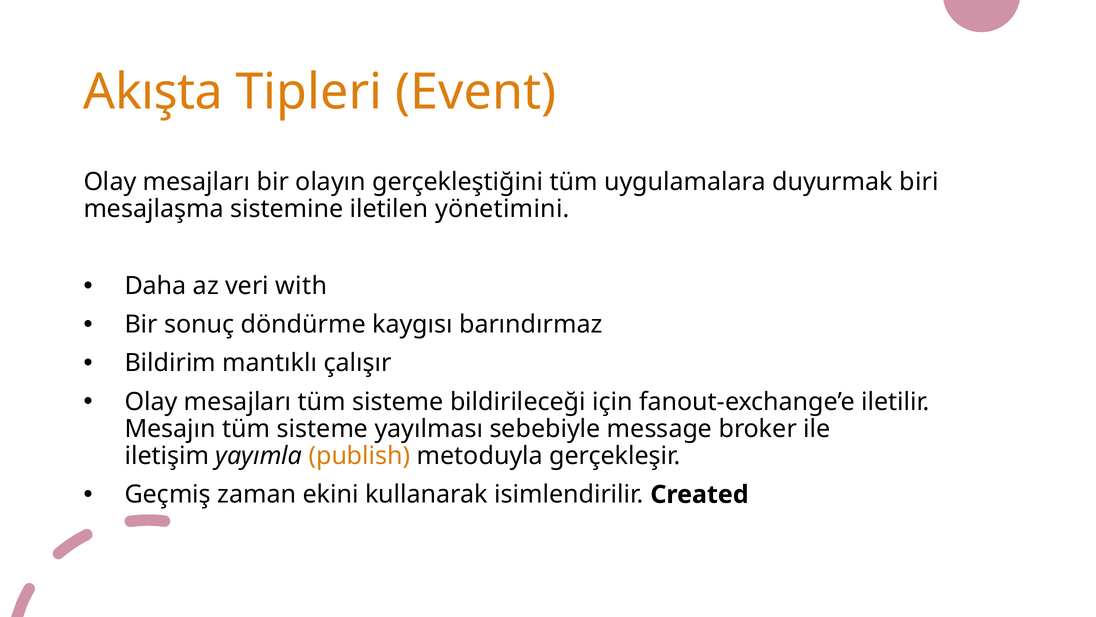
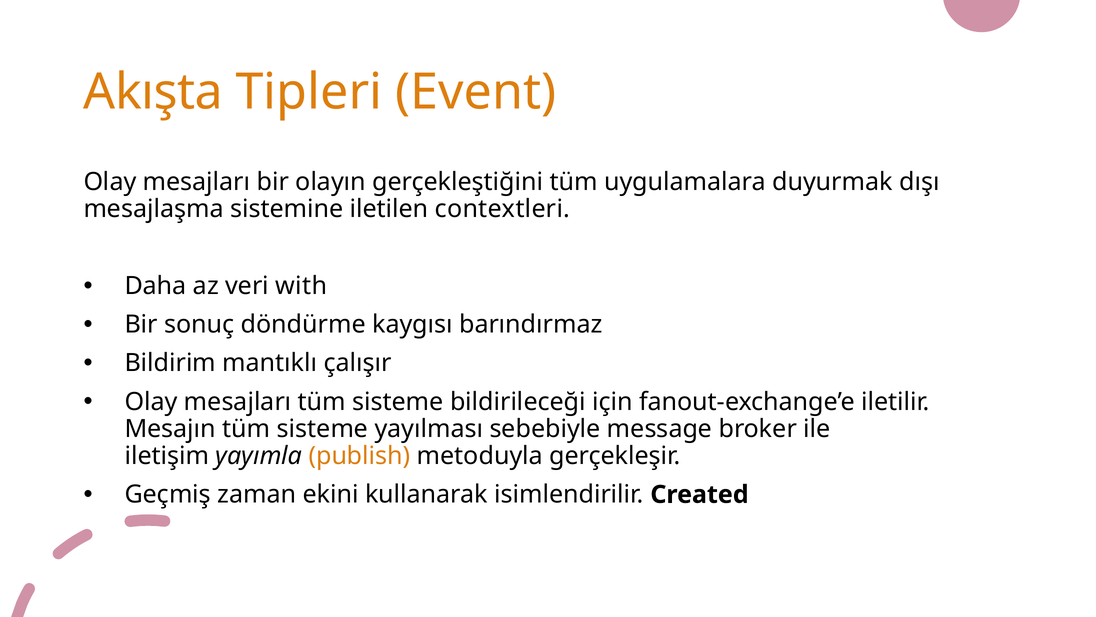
biri: biri -> dışı (919, 182)
yönetimini: yönetimini -> contextleri (502, 209)
